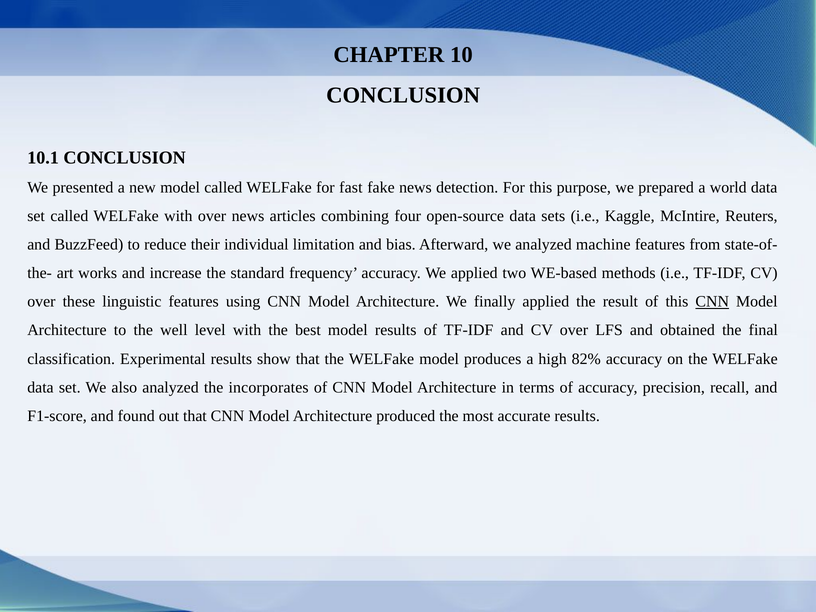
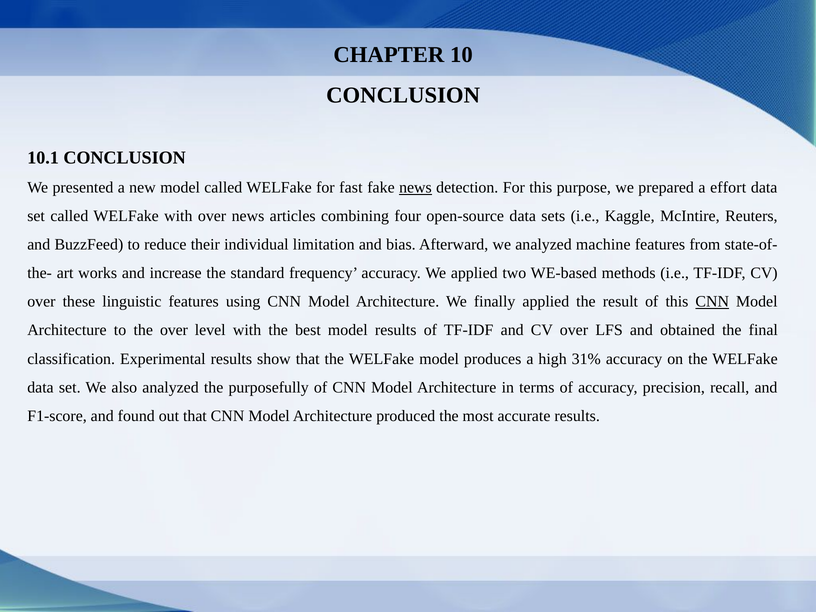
news underline: none -> present (415, 187)
world: world -> effort (728, 187)
the well: well -> over (174, 330)
82%: 82% -> 31% (586, 359)
incorporates: incorporates -> purposefully (269, 387)
